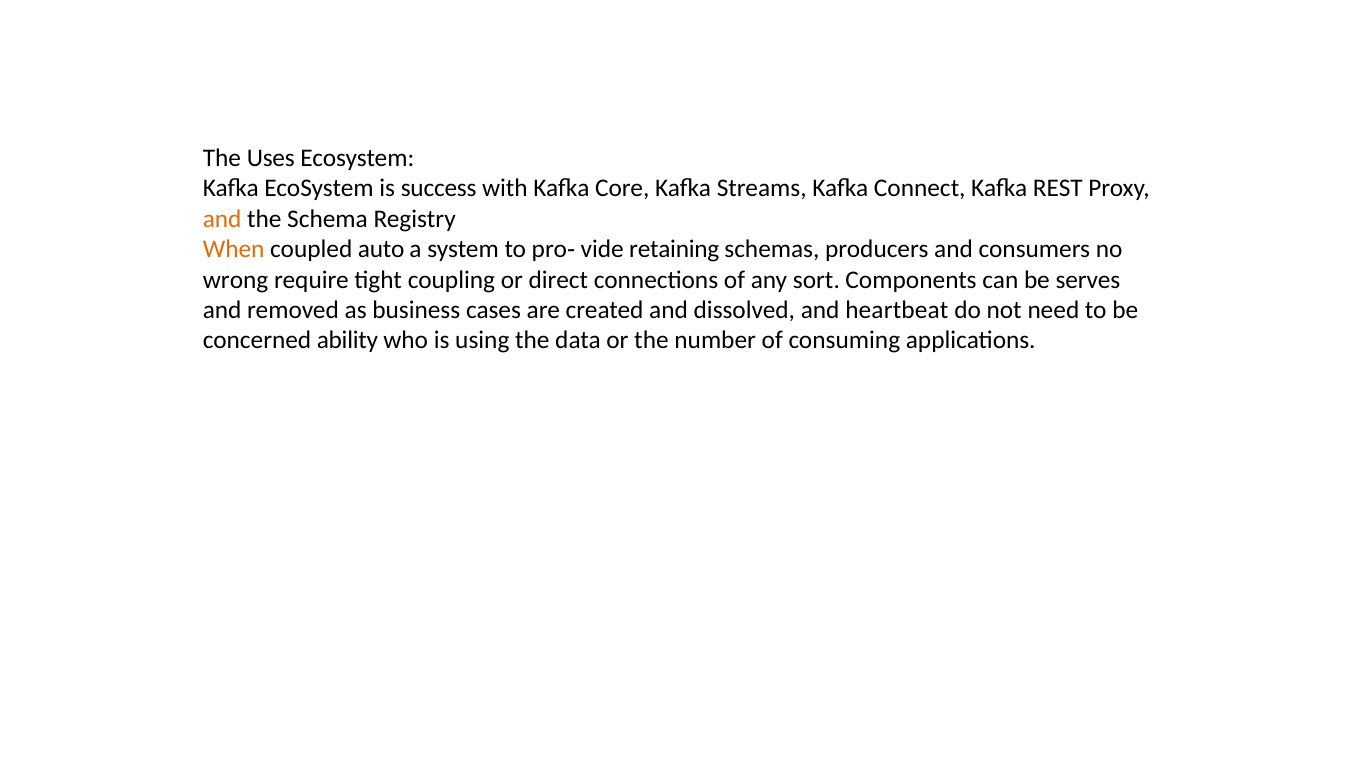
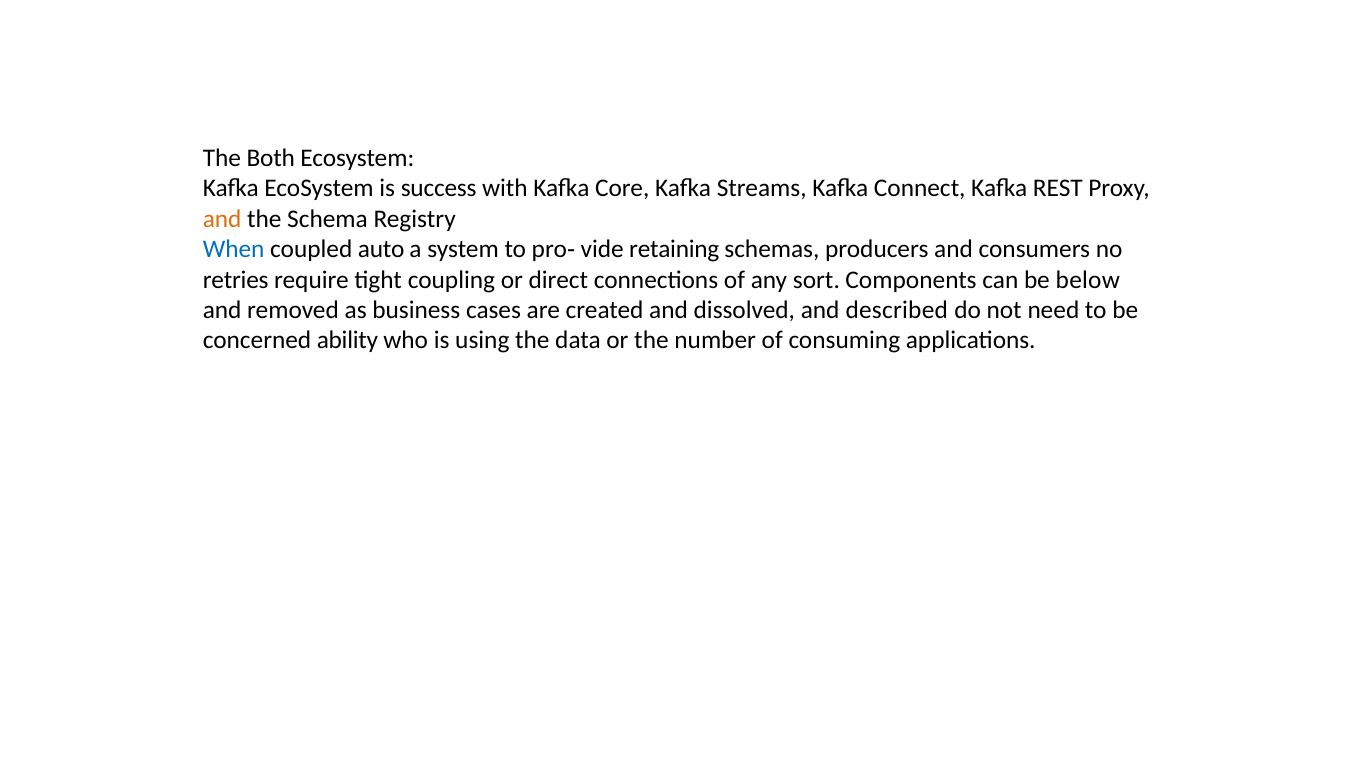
Uses: Uses -> Both (271, 158)
When colour: orange -> blue (234, 249)
wrong: wrong -> retries (236, 280)
serves: serves -> below (1088, 280)
heartbeat: heartbeat -> described (897, 310)
